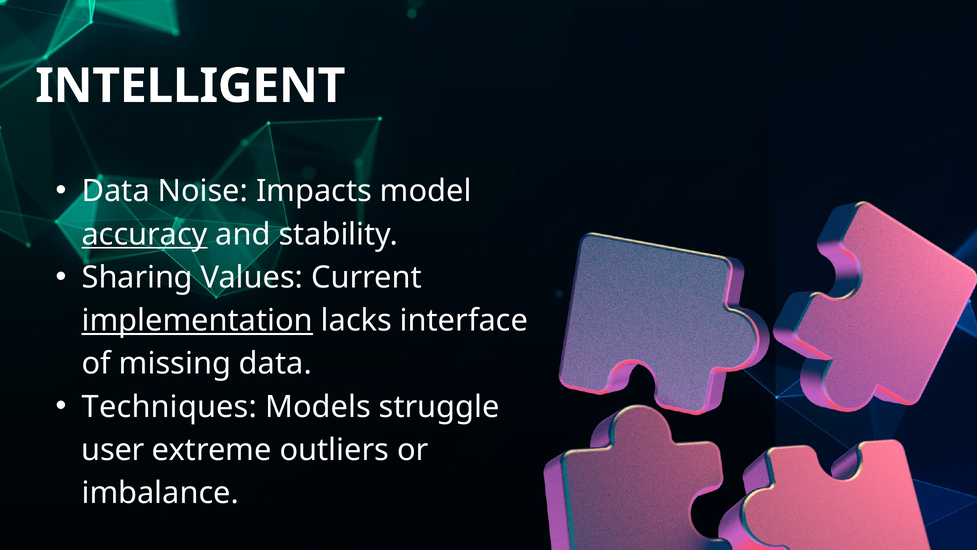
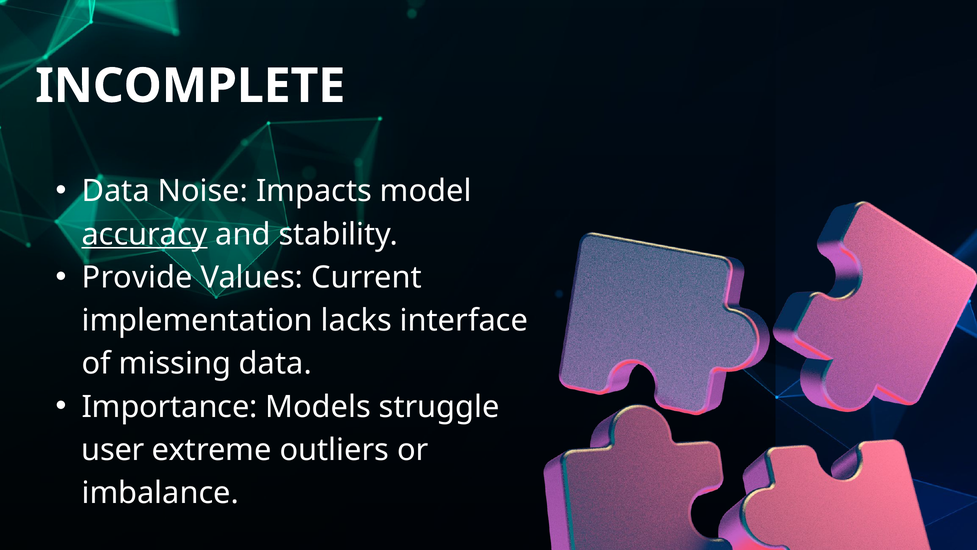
INTELLIGENT: INTELLIGENT -> INCOMPLETE (190, 86)
Sharing: Sharing -> Provide (137, 277)
implementation underline: present -> none (197, 320)
Techniques: Techniques -> Importance (170, 407)
